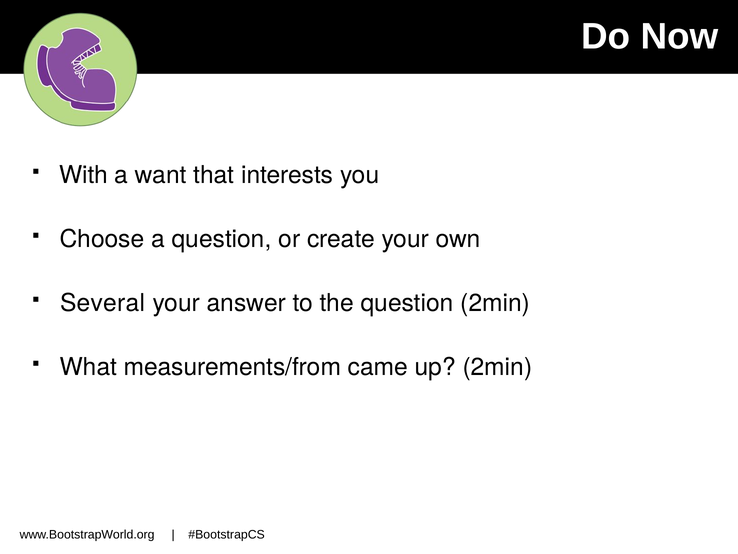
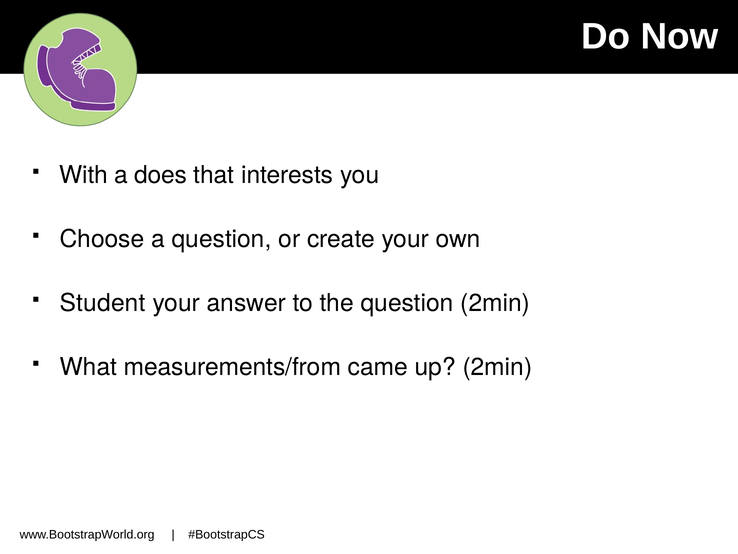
want: want -> does (161, 175)
Several: Several -> Student (103, 303)
